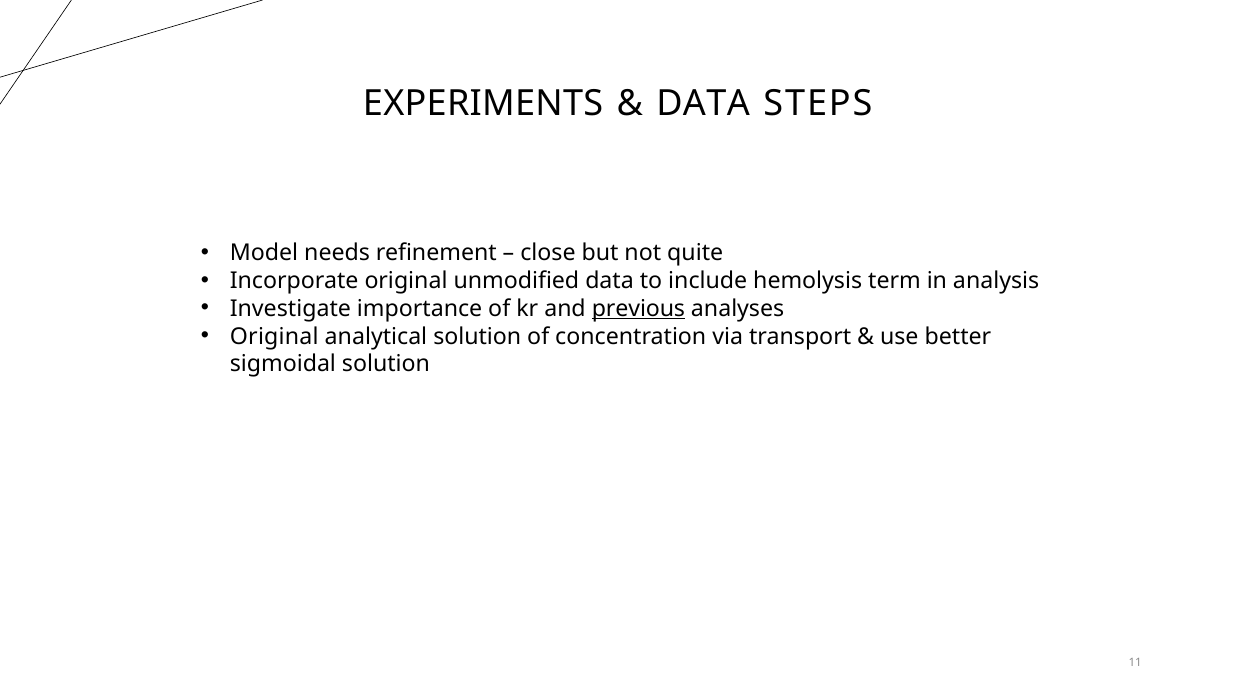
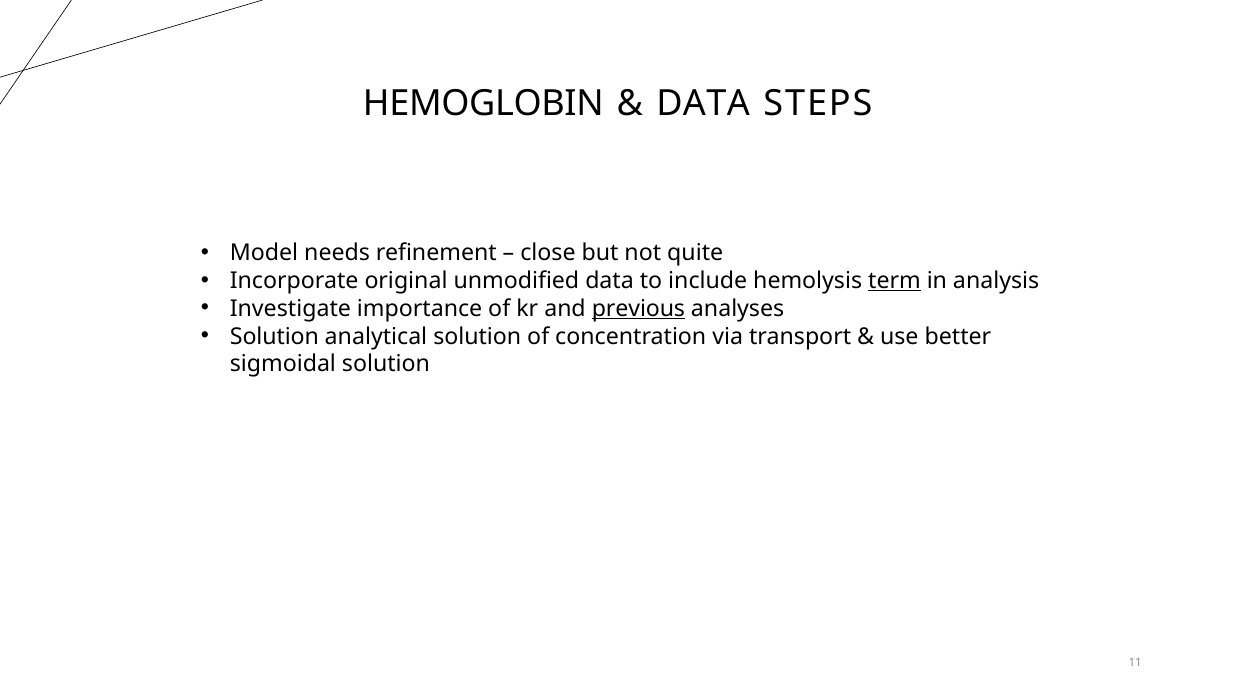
EXPERIMENTS: EXPERIMENTS -> HEMOGLOBIN (483, 104)
term underline: none -> present (894, 281)
Original: Original -> Solution (274, 337)
